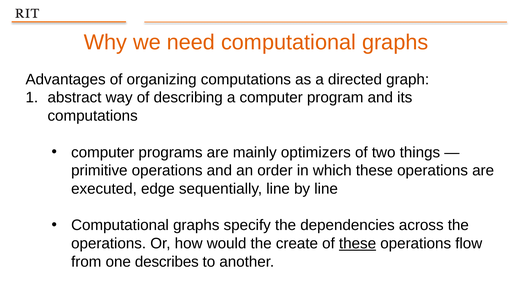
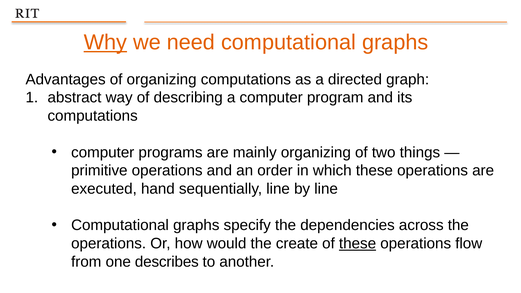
Why underline: none -> present (105, 42)
mainly optimizers: optimizers -> organizing (316, 152)
edge: edge -> hand (158, 189)
